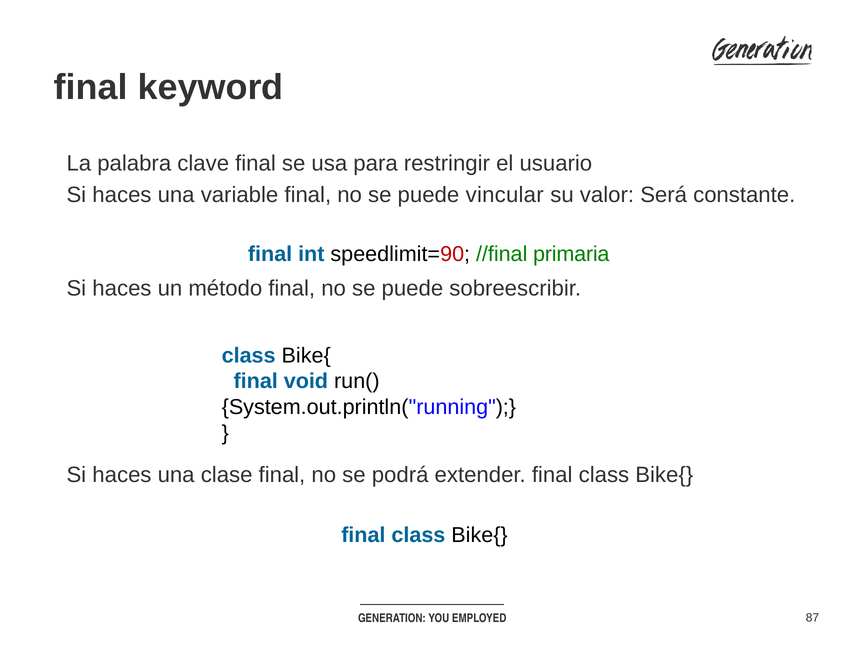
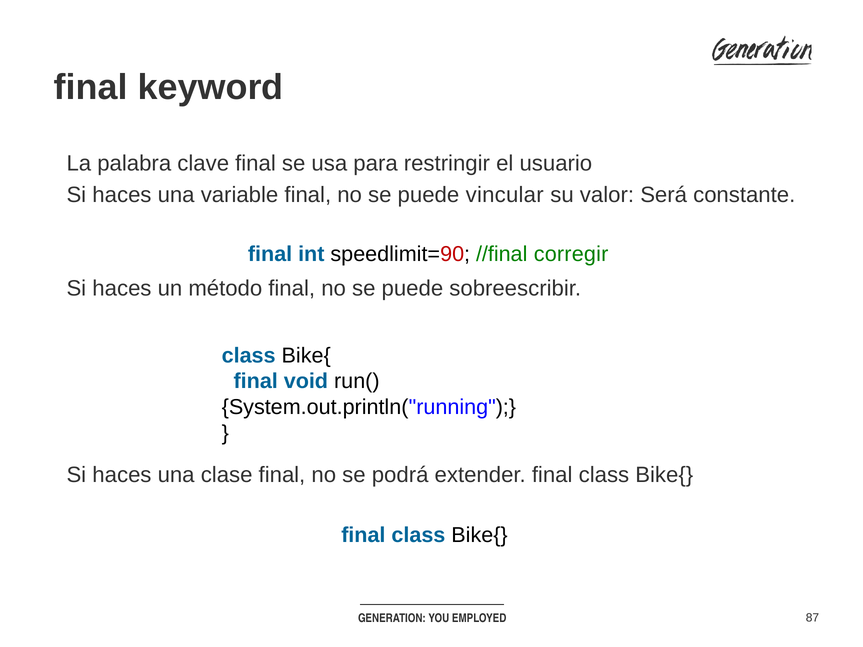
primaria: primaria -> corregir (571, 254)
